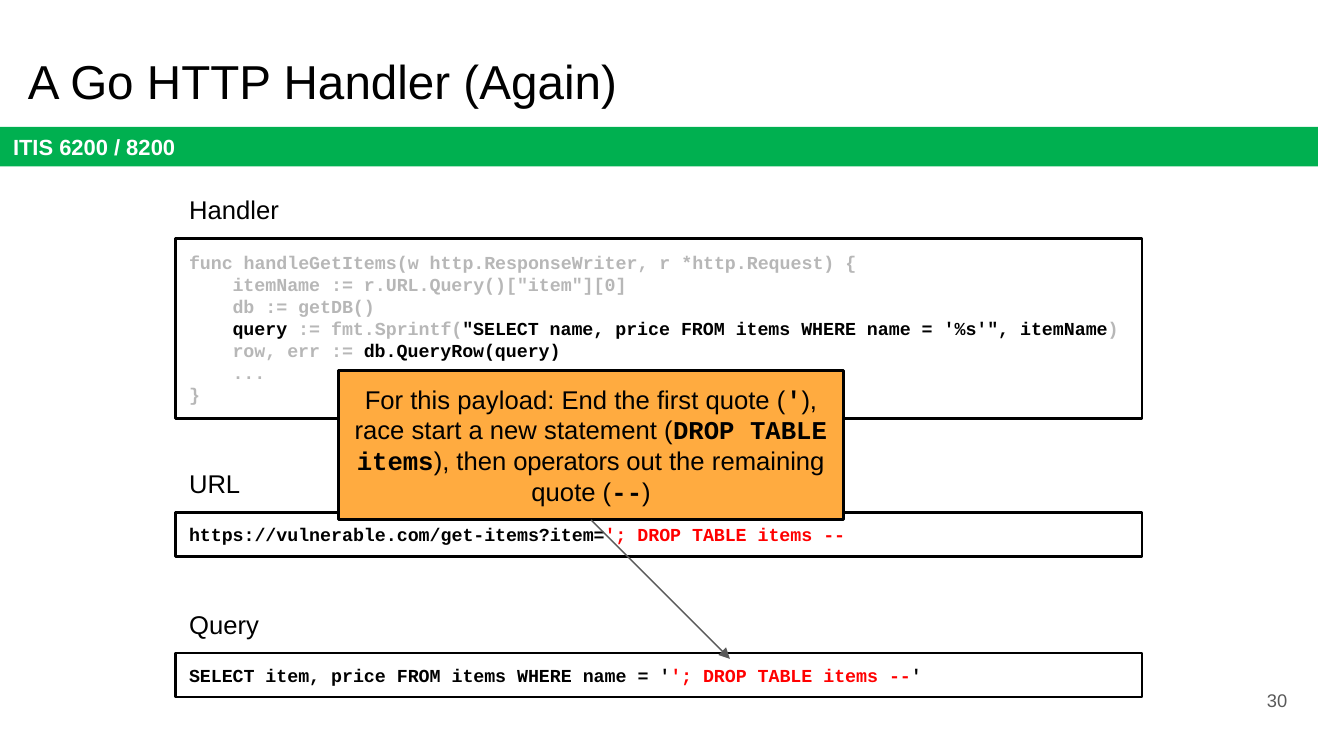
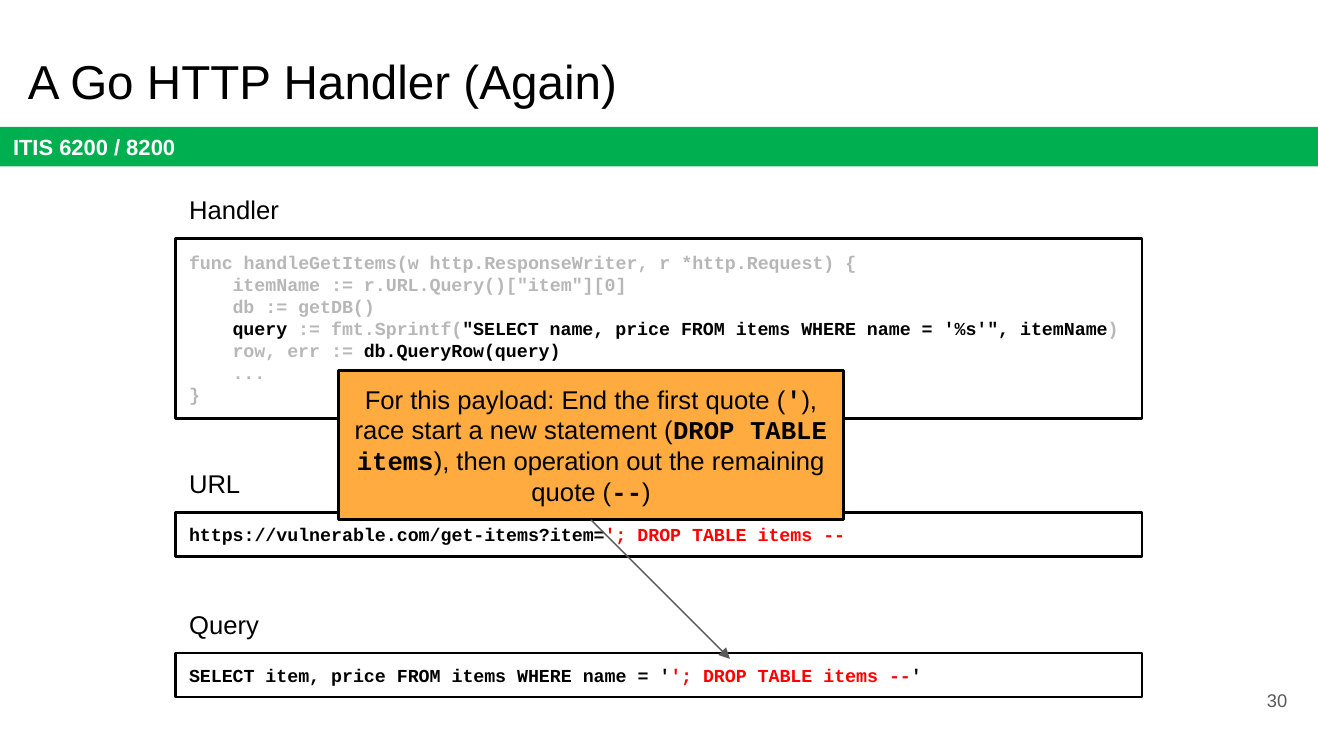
operators: operators -> operation (566, 463)
